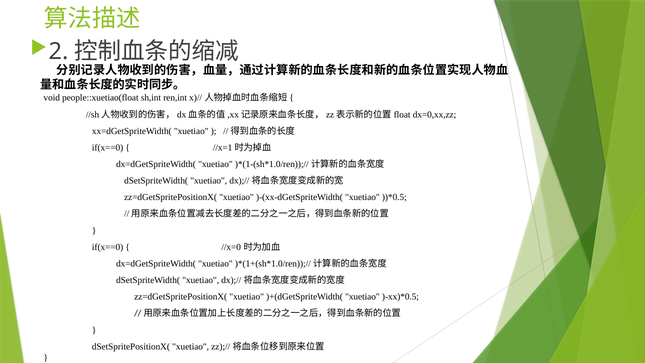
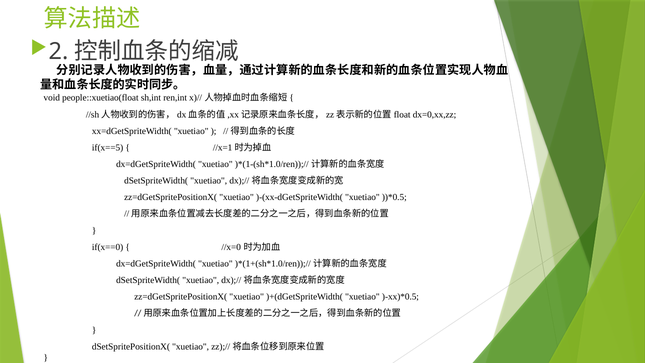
if(x==0: if(x==0 -> if(x==5 (108, 148)
